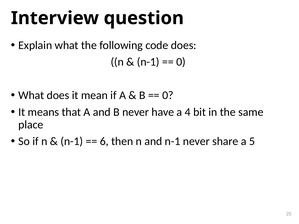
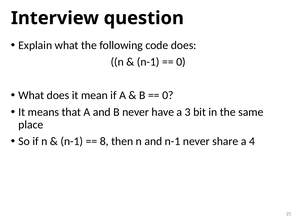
4: 4 -> 3 (188, 112)
6: 6 -> 8 (104, 141)
5: 5 -> 4 (252, 141)
